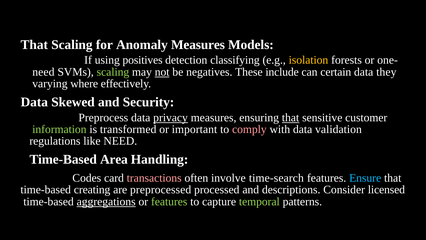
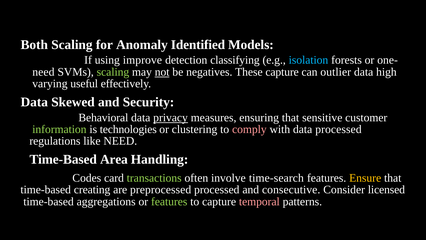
That: That -> Both (34, 45)
Anomaly Measures: Measures -> Identified (198, 45)
positives: positives -> improve (142, 60)
isolation colour: yellow -> light blue (308, 60)
These include: include -> capture (282, 72)
certain: certain -> outlier (336, 72)
they: they -> high (386, 72)
where: where -> useful (84, 84)
Preprocess: Preprocess -> Behavioral (103, 117)
that underline: present -> none (291, 117)
transformed: transformed -> technologies (128, 129)
important: important -> clustering (195, 129)
data validation: validation -> processed (338, 129)
transactions colour: pink -> light green (154, 178)
Ensure colour: light blue -> yellow (365, 178)
descriptions: descriptions -> consecutive (291, 189)
aggregations underline: present -> none (106, 201)
temporal colour: light green -> pink (259, 201)
